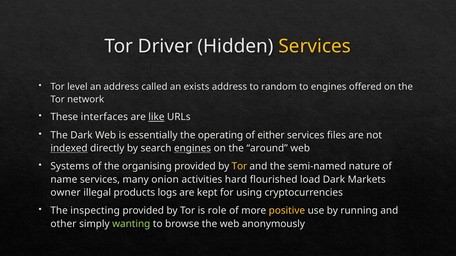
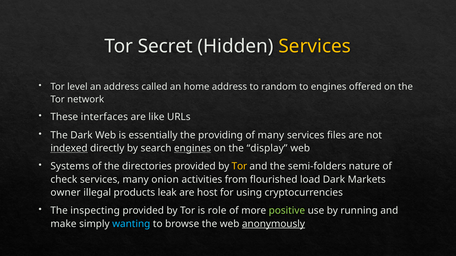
Driver: Driver -> Secret (165, 46)
exists: exists -> home (197, 87)
like underline: present -> none (156, 117)
operating: operating -> providing (220, 135)
of either: either -> many (271, 135)
around: around -> display (267, 149)
organising: organising -> directories (147, 167)
semi-named: semi-named -> semi-folders (317, 167)
name: name -> check (64, 180)
hard: hard -> from (236, 180)
logs: logs -> leak (167, 193)
kept: kept -> host (207, 193)
positive colour: yellow -> light green (287, 211)
other: other -> make (63, 224)
wanting colour: light green -> light blue (131, 224)
anonymously underline: none -> present (273, 224)
